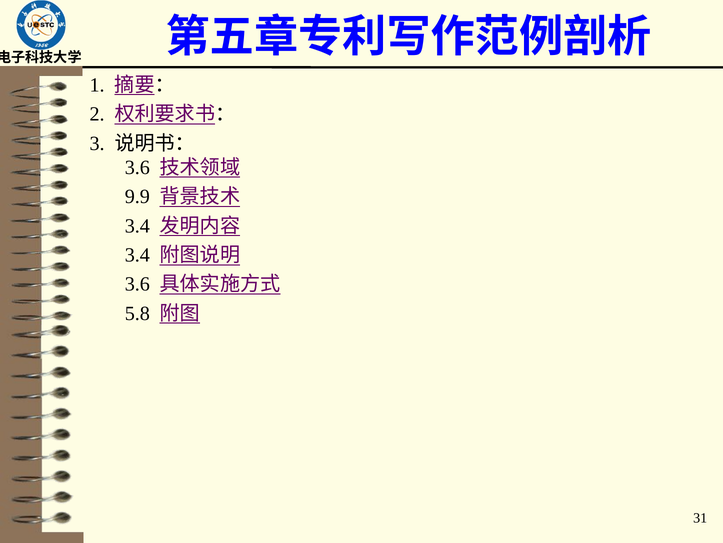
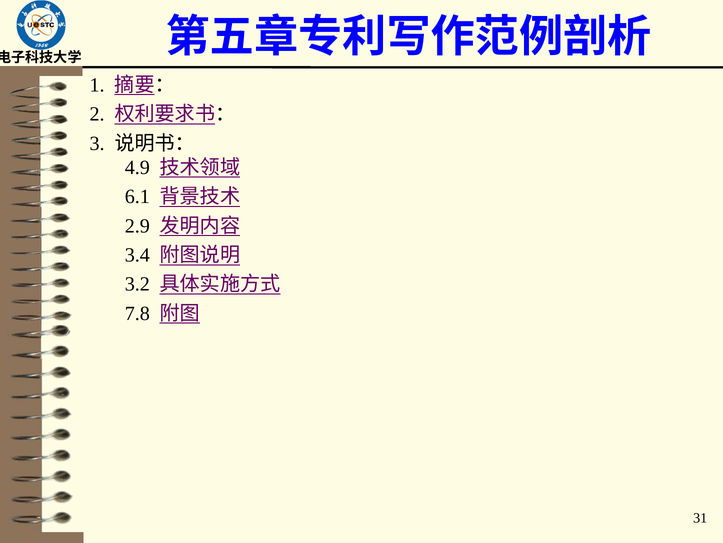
3.6: 3.6 -> 4.9 (137, 167)
9.9: 9.9 -> 6.1 (137, 196)
3.4: 3.4 -> 2.9 (137, 226)
3.6: 3.6 -> 3.2 (137, 284)
5.8: 5.8 -> 7.8 (137, 313)
